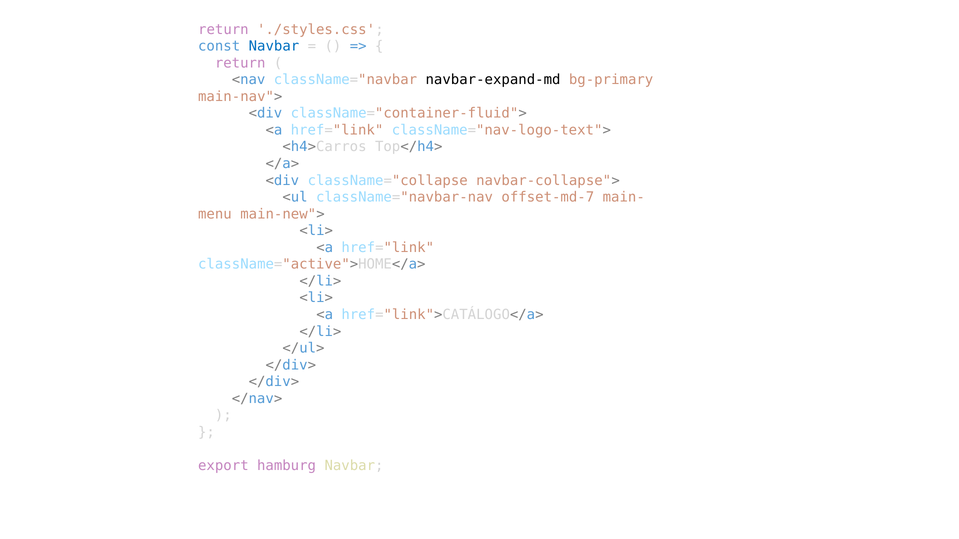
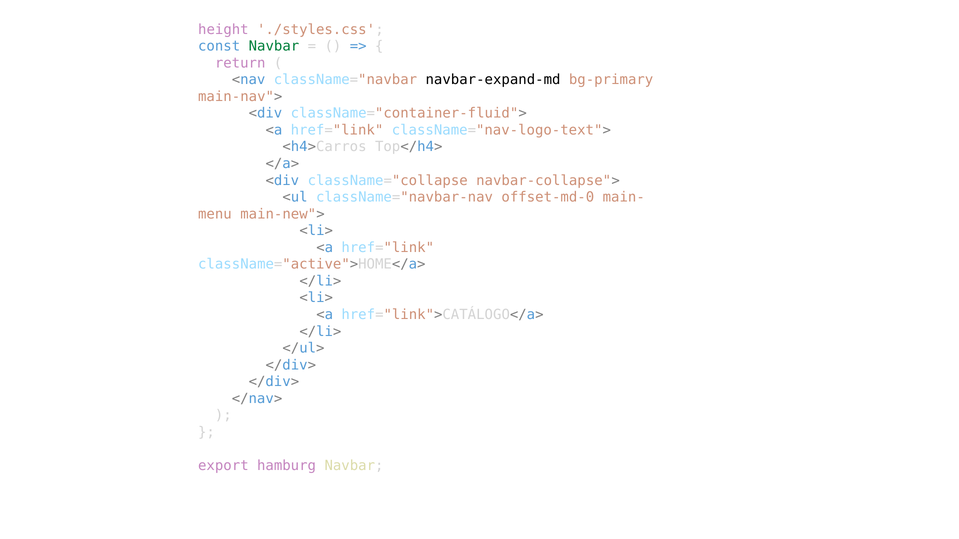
return: return -> height (223, 29)
Navbar colour: blue -> green (274, 46)
offset-md-7: offset-md-7 -> offset-md-0 (548, 197)
